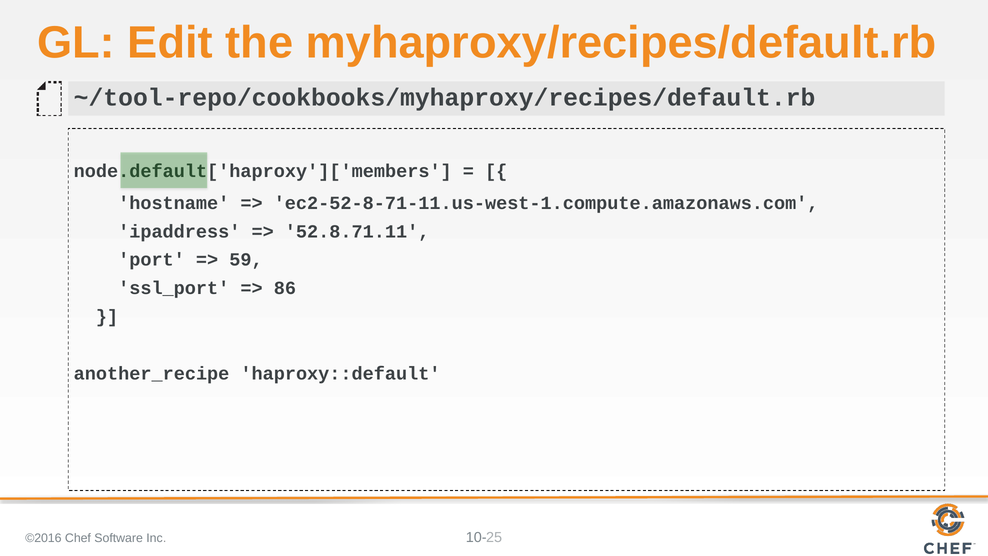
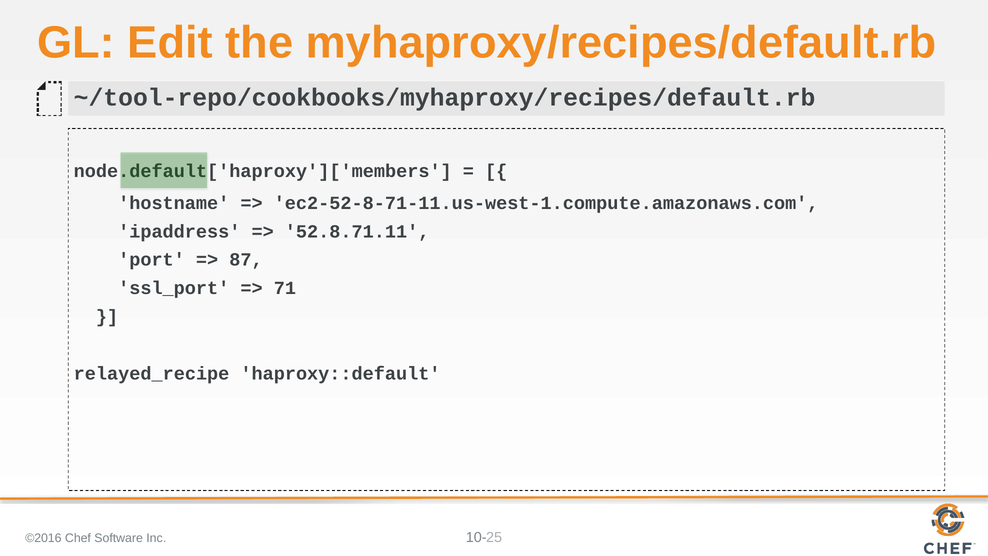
59: 59 -> 87 (246, 260)
86: 86 -> 71 (285, 288)
another_recipe: another_recipe -> relayed_recipe (152, 373)
